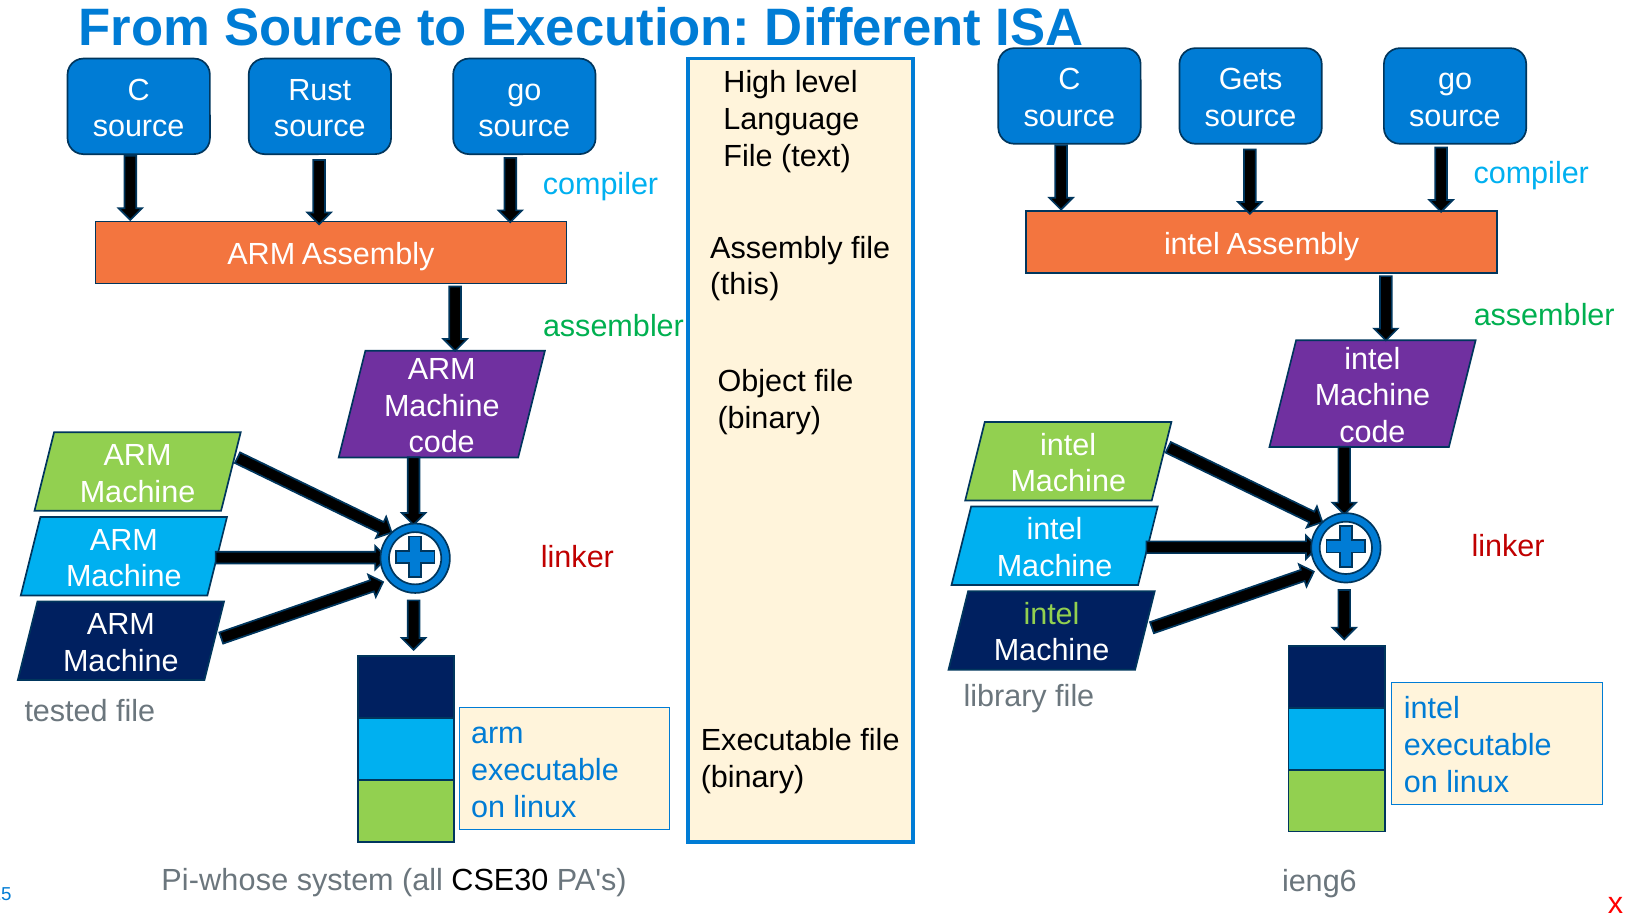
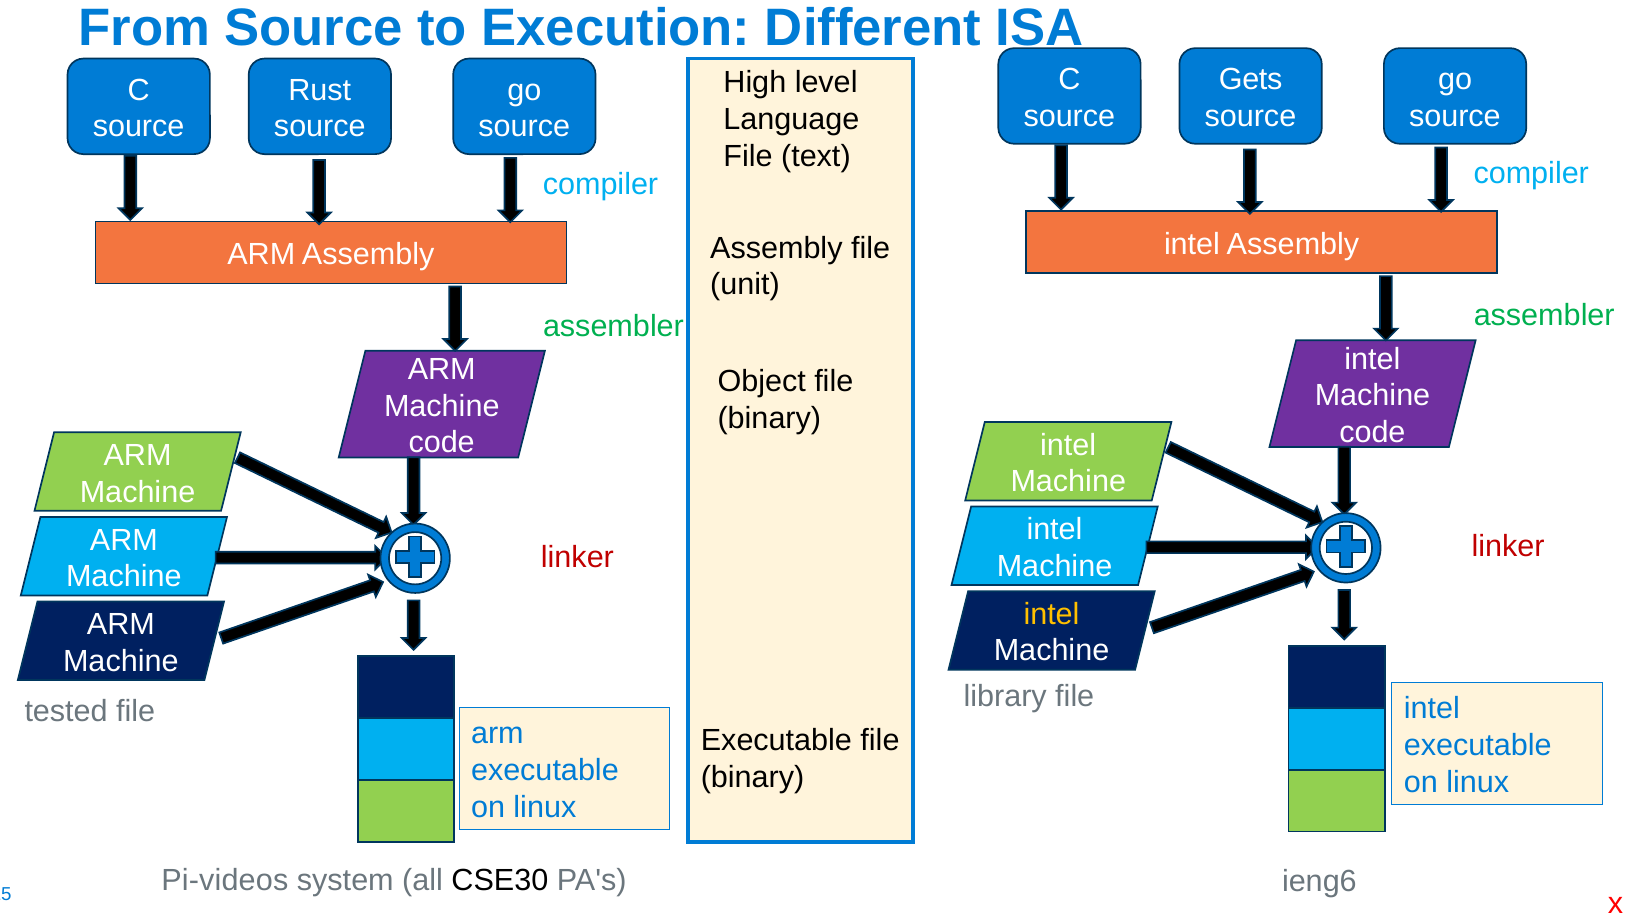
this: this -> unit (745, 285)
intel colour: light green -> yellow (1052, 614)
Pi-whose: Pi-whose -> Pi-videos (225, 881)
